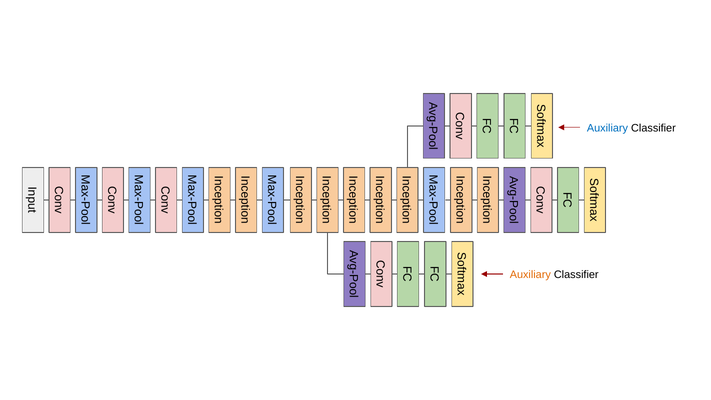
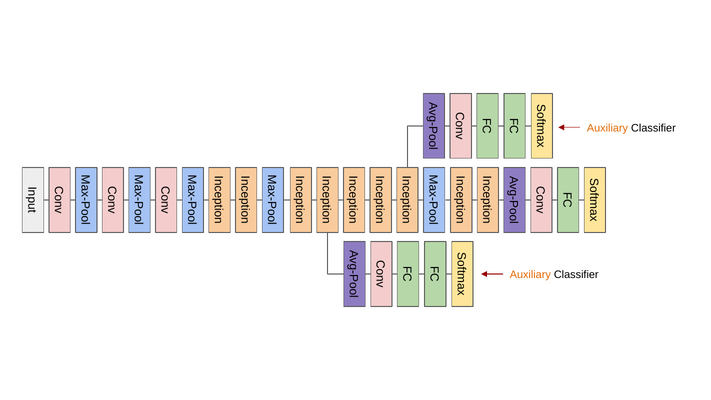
Auxiliary colour: blue -> orange (607, 128)
